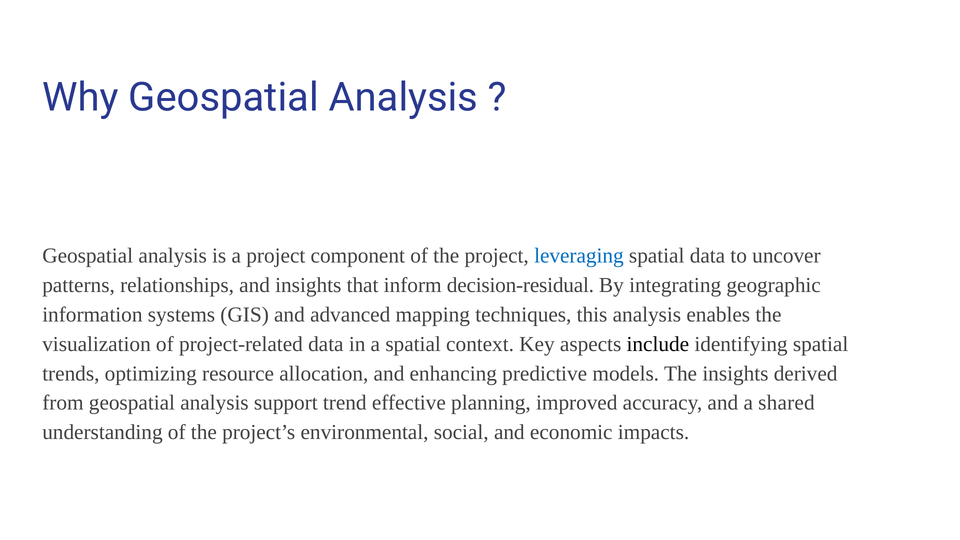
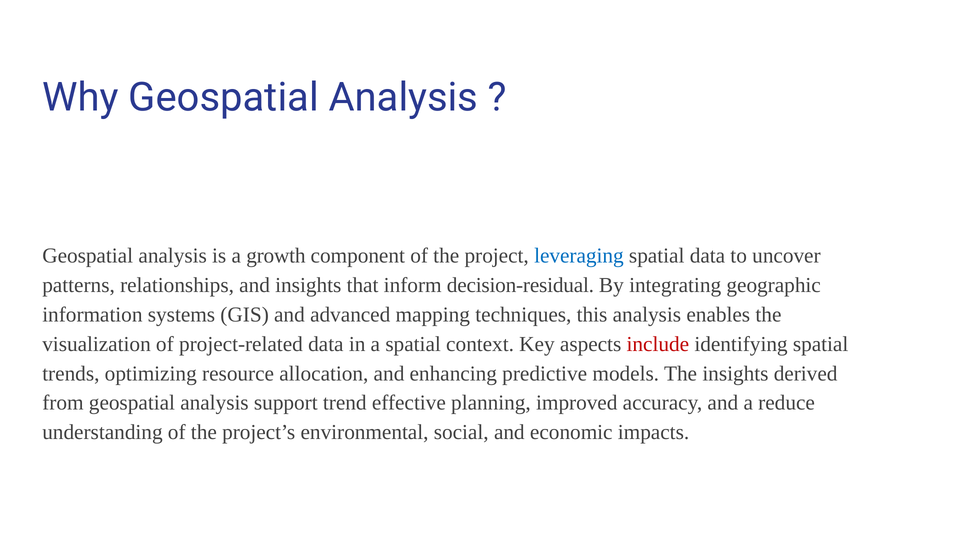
a project: project -> growth (276, 256)
include colour: black -> red (658, 344)
shared: shared -> reduce (787, 403)
